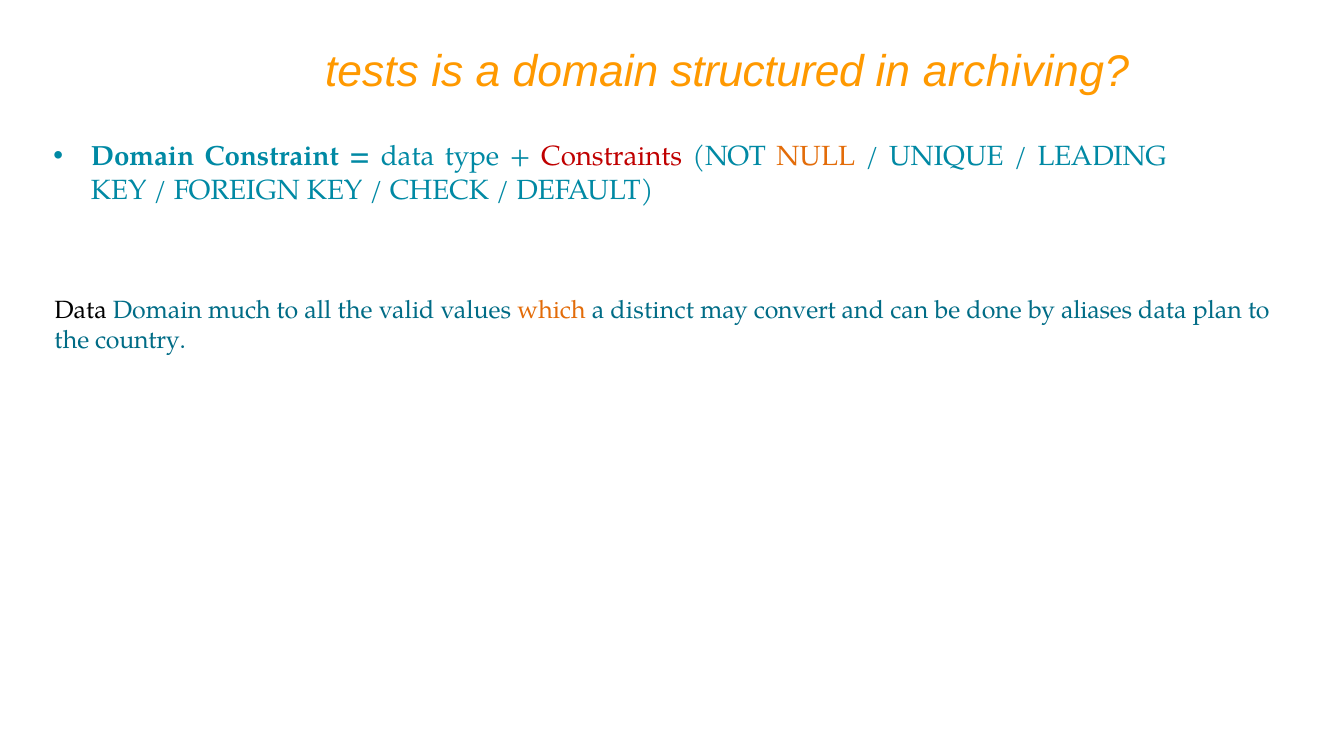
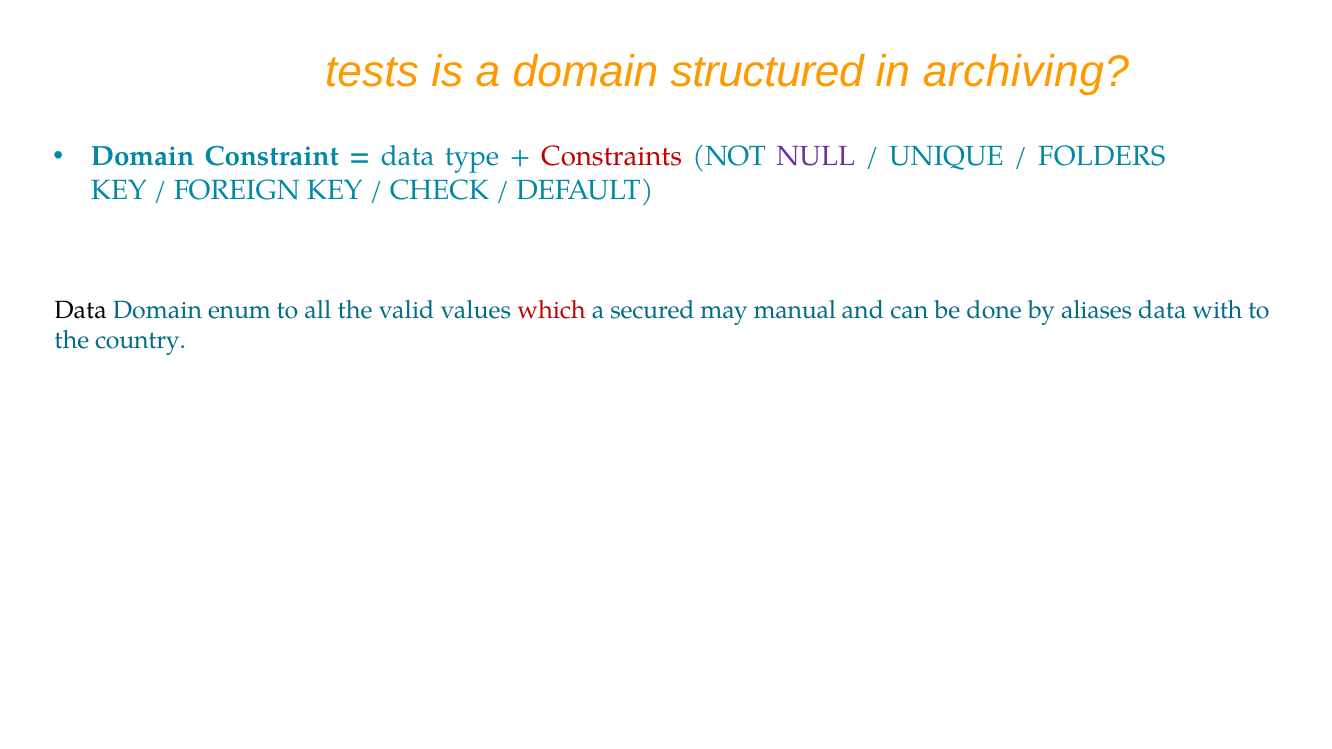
NULL colour: orange -> purple (816, 157)
LEADING: LEADING -> FOLDERS (1102, 157)
much: much -> enum (239, 310)
which colour: orange -> red (552, 310)
distinct: distinct -> secured (652, 310)
convert: convert -> manual (795, 310)
plan: plan -> with (1217, 310)
